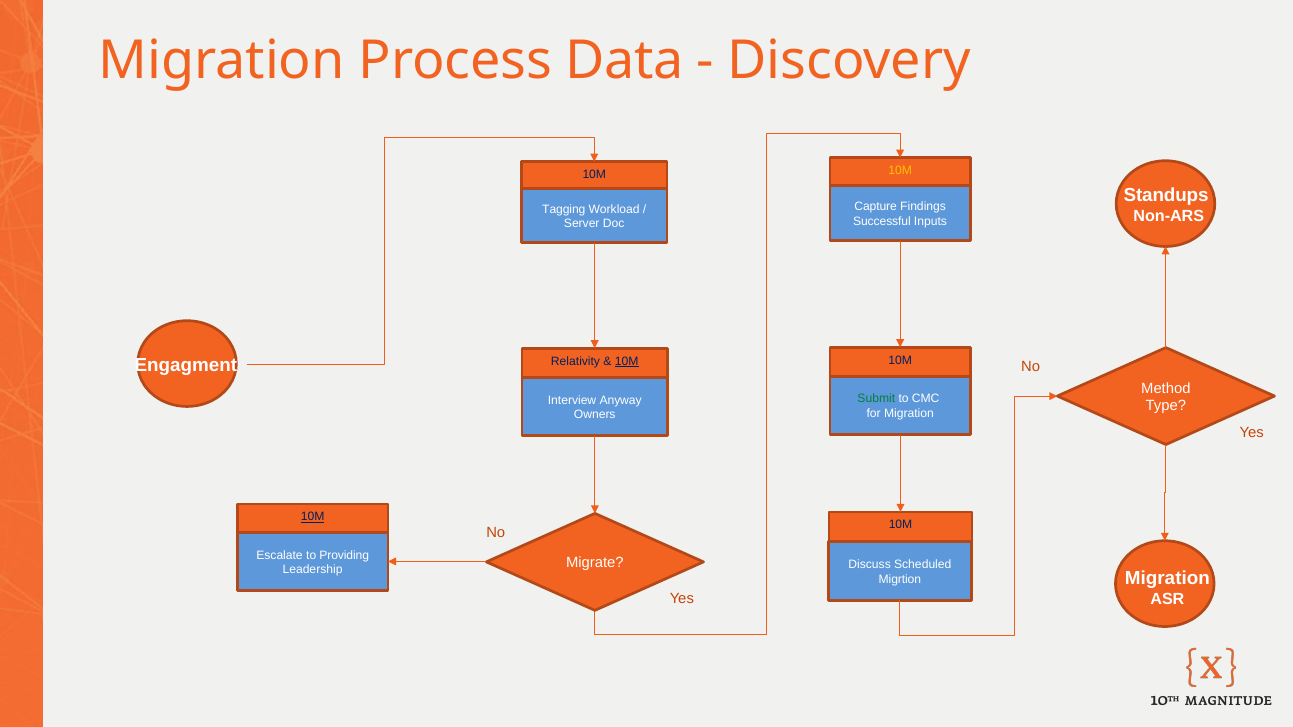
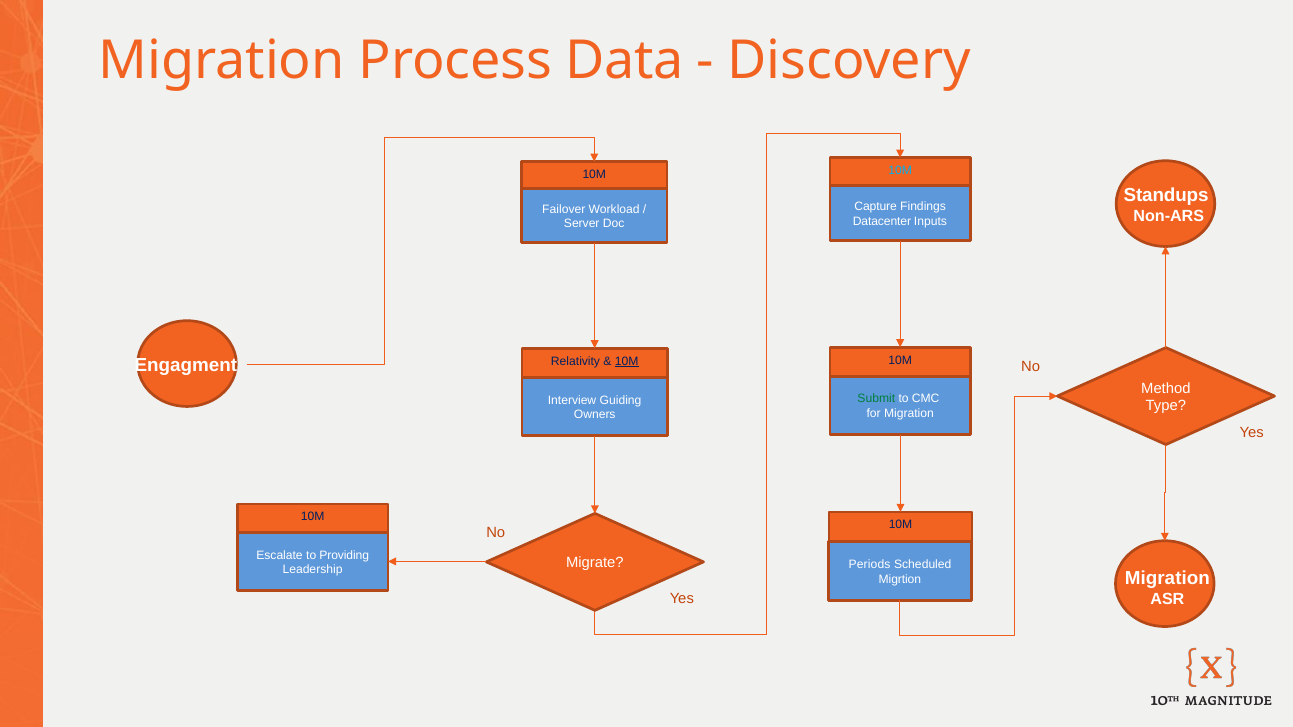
10M colour: yellow -> light blue (900, 171)
Tagging: Tagging -> Failover (564, 209)
Successful: Successful -> Datacenter (882, 221)
Anyway: Anyway -> Guiding (621, 400)
10M underline: present -> none (313, 517)
Discuss: Discuss -> Periods (870, 565)
